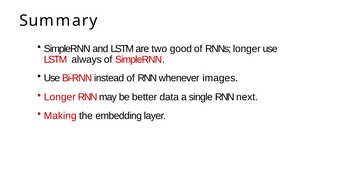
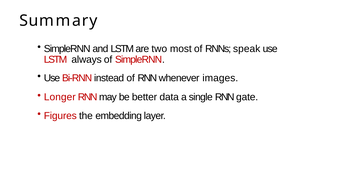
good: good -> most (181, 49)
RNNs longer: longer -> speak (247, 49)
next: next -> gate (247, 97)
Making: Making -> Figures (60, 116)
